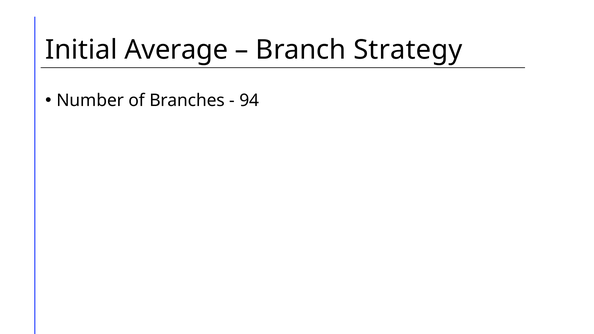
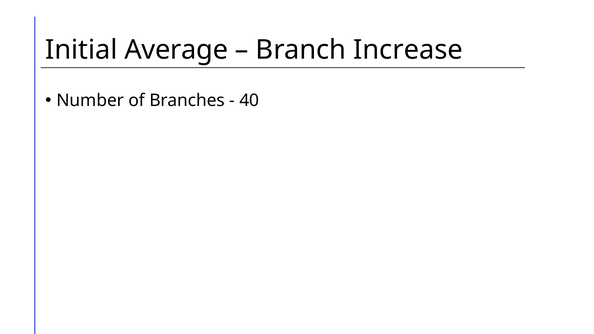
Strategy: Strategy -> Increase (408, 50)
94: 94 -> 40 (249, 100)
